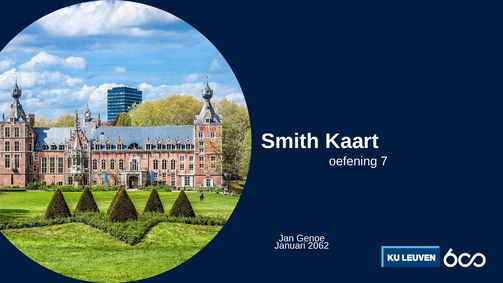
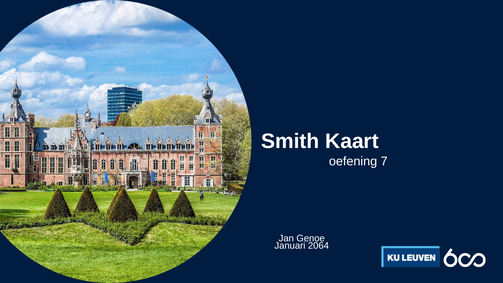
2062: 2062 -> 2064 (318, 246)
